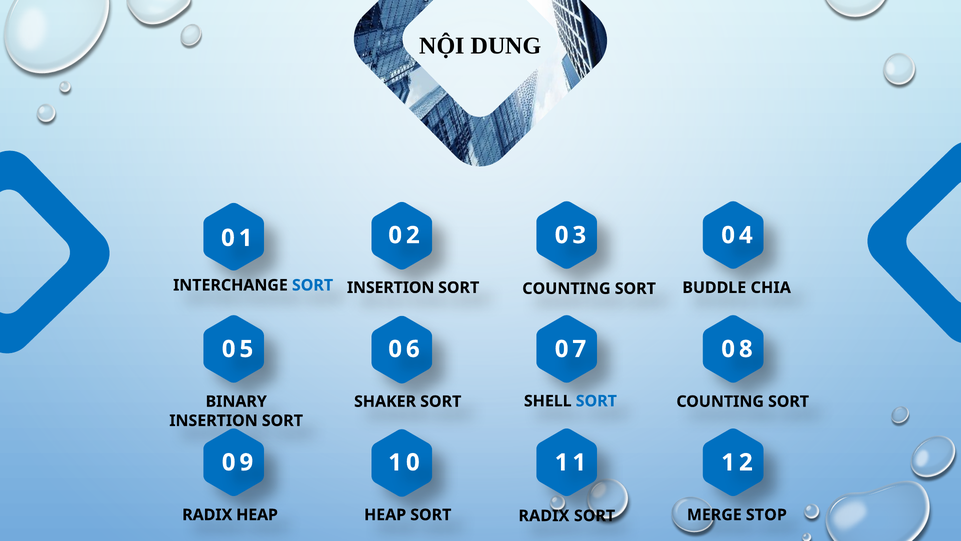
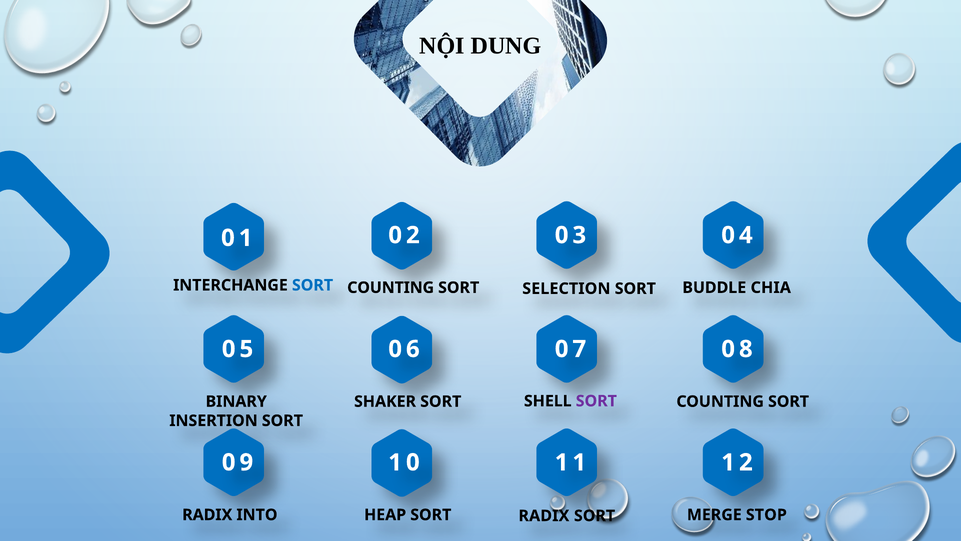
INSERTION: INSERTION -> COUNTING (391, 287)
COUNTING: COUNTING -> SELECTION (566, 288)
SORT colour: blue -> purple (596, 401)
RADIX HEAP: HEAP -> INTO (257, 514)
